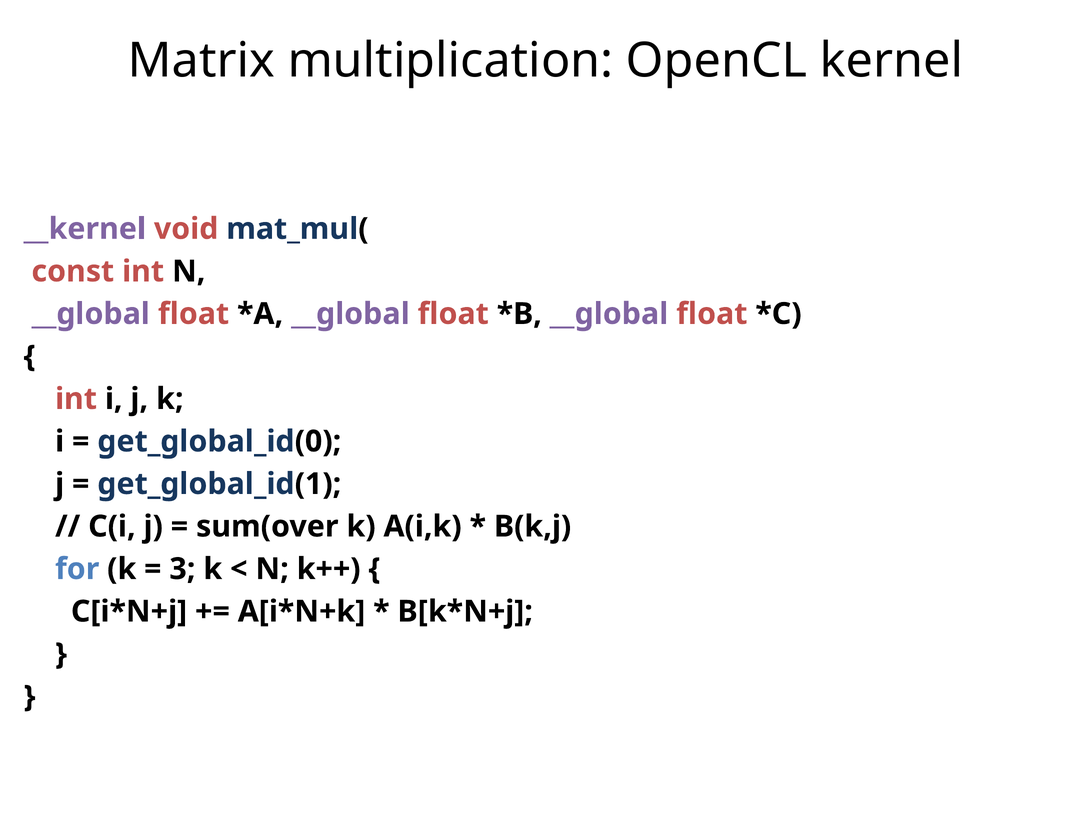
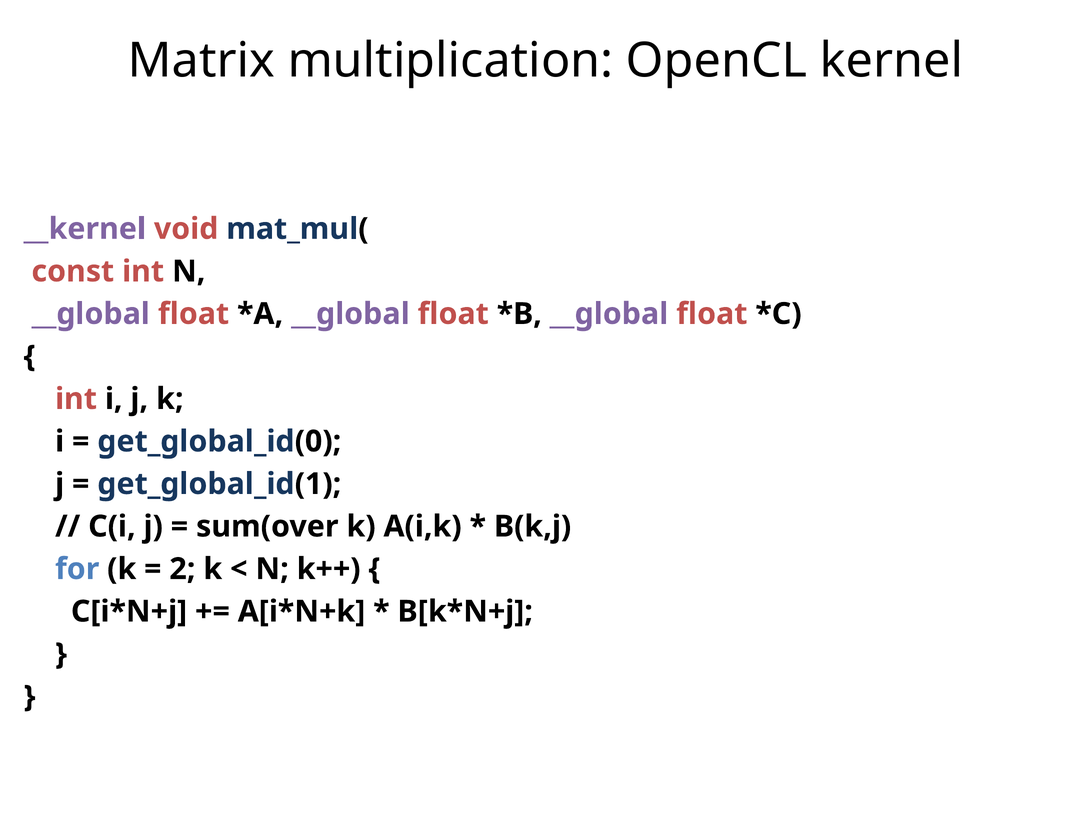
3: 3 -> 2 (182, 569)
